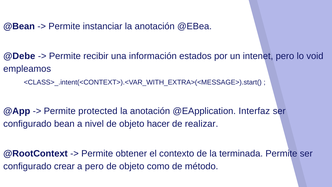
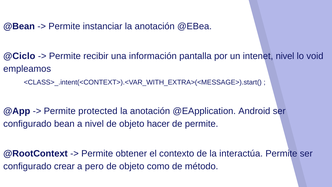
@Debe: @Debe -> @Ciclo (19, 56)
estados: estados -> pantalla (195, 56)
intenet pero: pero -> nivel (285, 56)
Interfaz: Interfaz -> Android (254, 111)
de realizar: realizar -> permite (202, 124)
terminada: terminada -> interactúa (241, 153)
